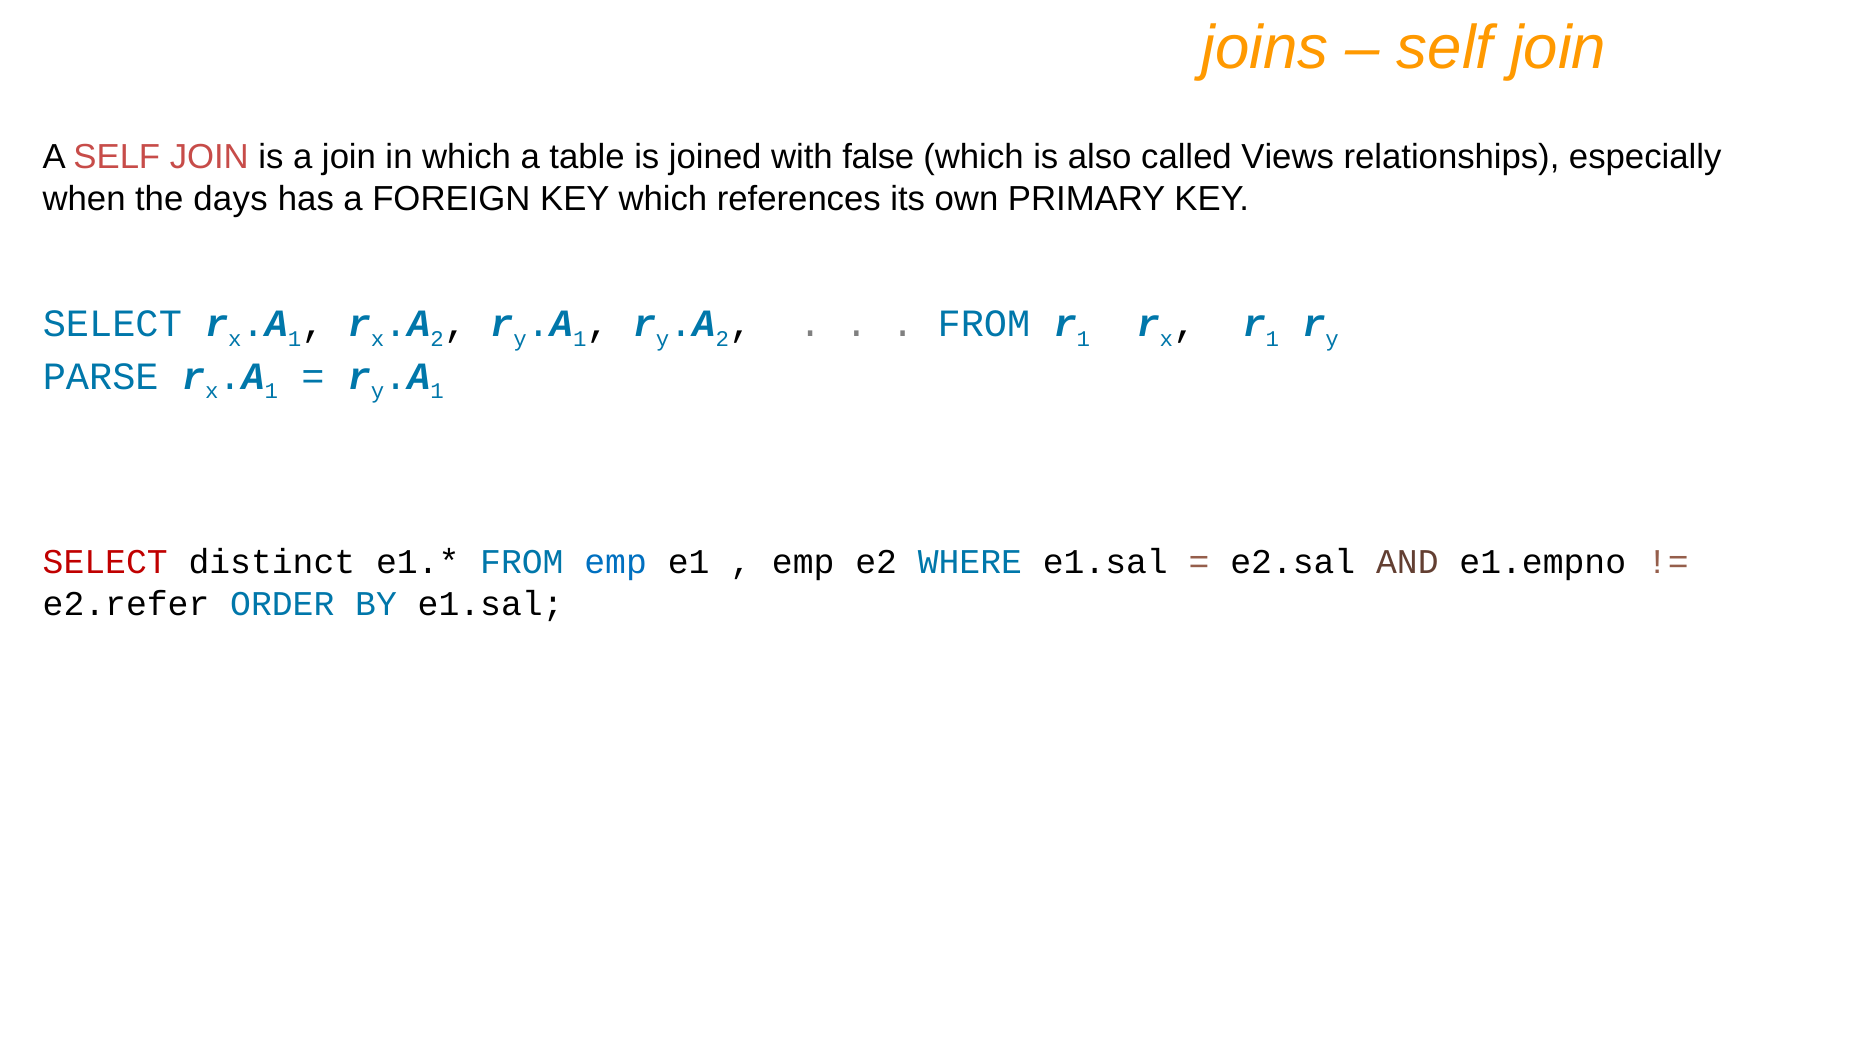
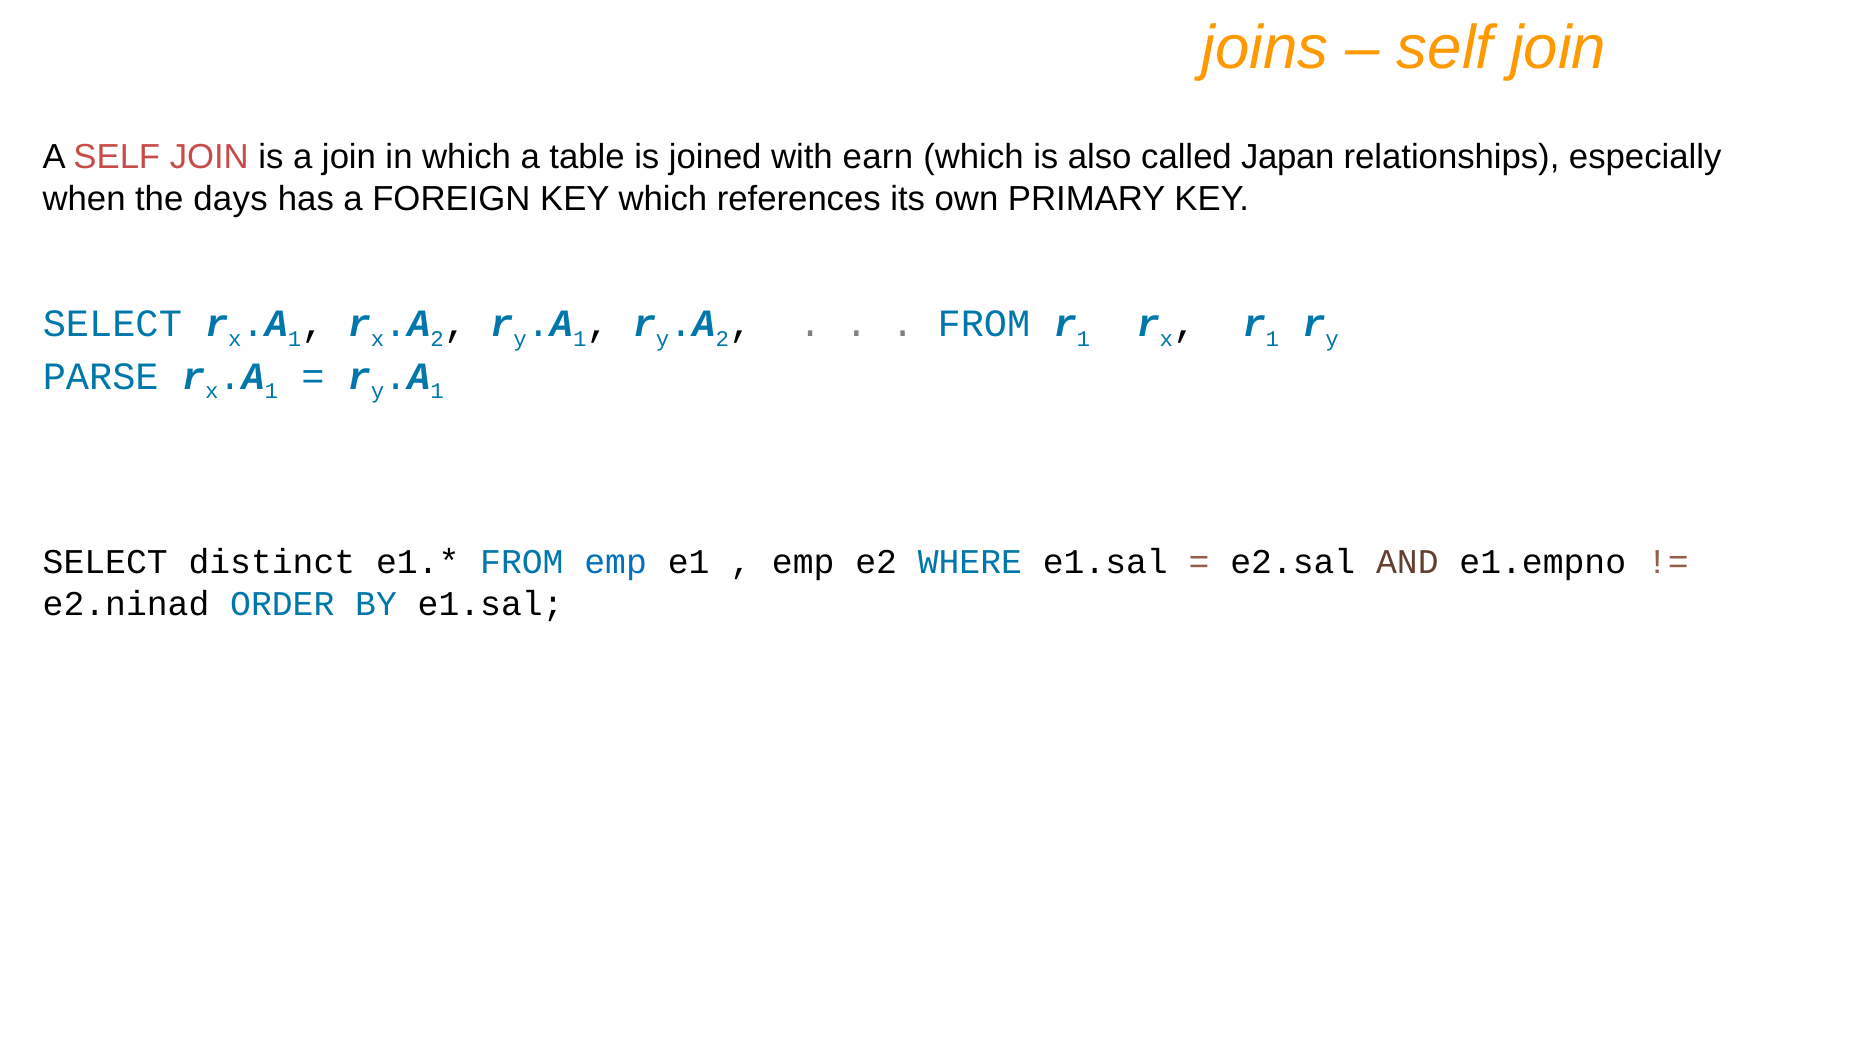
false: false -> earn (878, 157)
Views: Views -> Japan (1288, 157)
SELECT colour: red -> black (105, 562)
e2.refer: e2.refer -> e2.ninad (126, 604)
